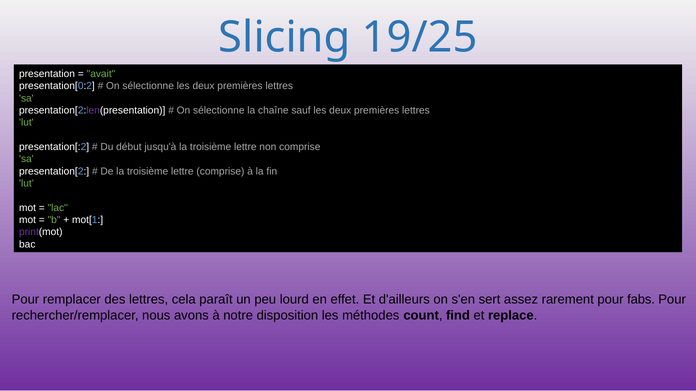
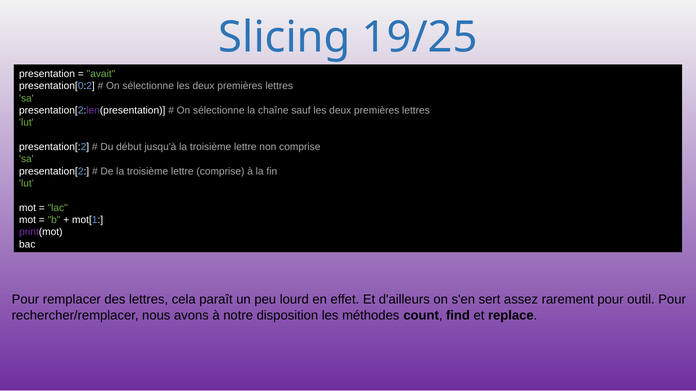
fabs: fabs -> outil (641, 300)
